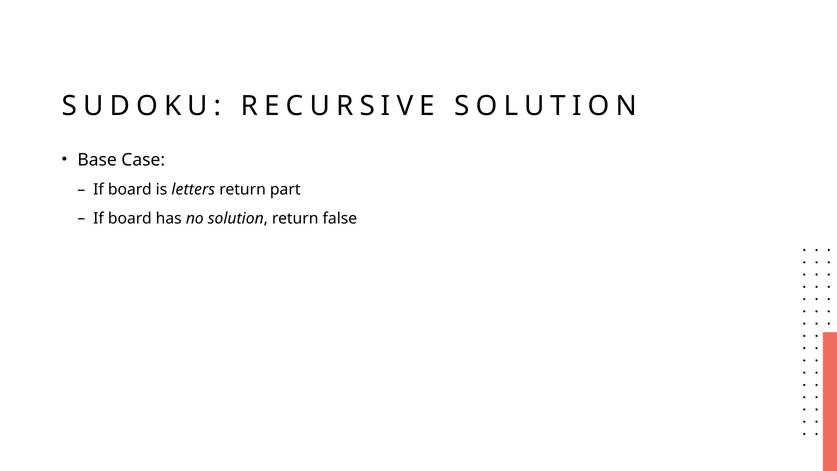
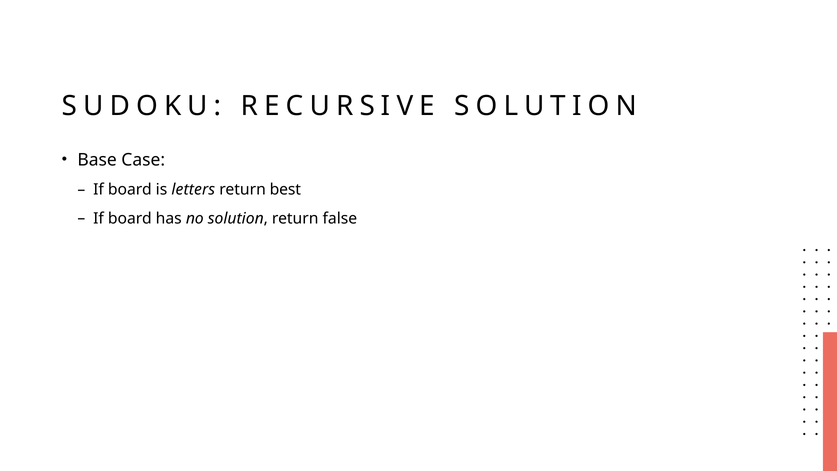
part: part -> best (285, 189)
